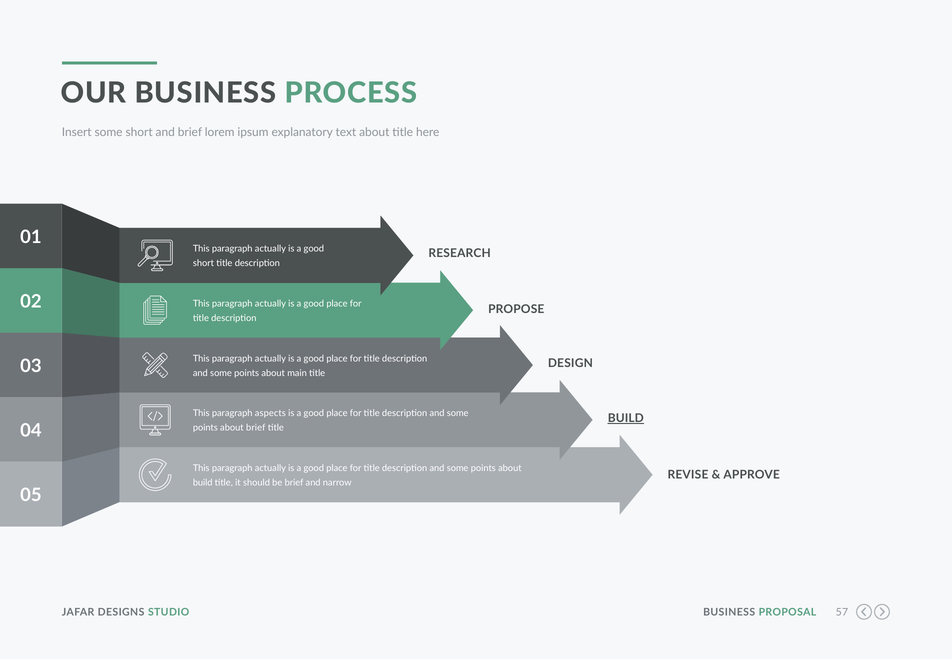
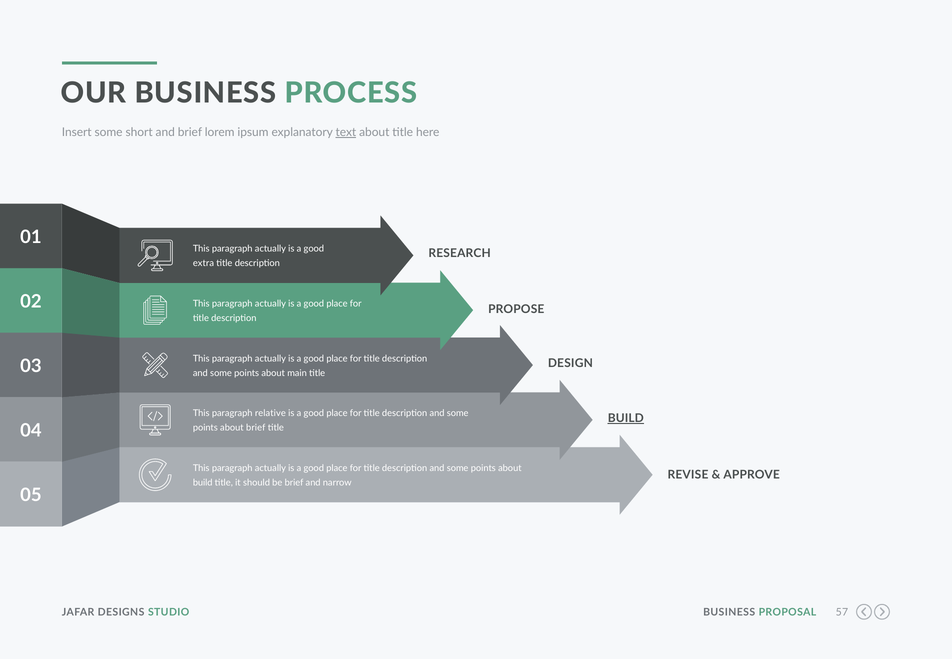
text underline: none -> present (346, 132)
short: short -> extra (203, 263)
aspects: aspects -> relative (270, 413)
